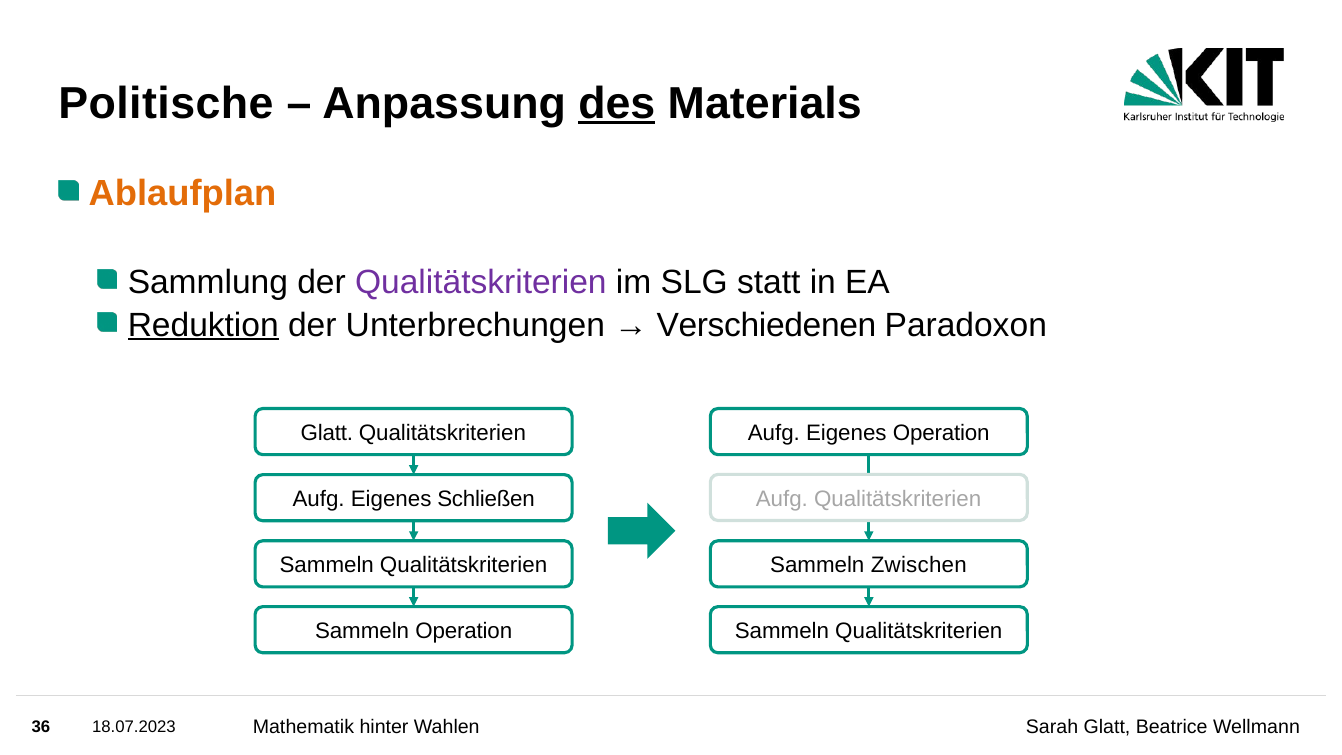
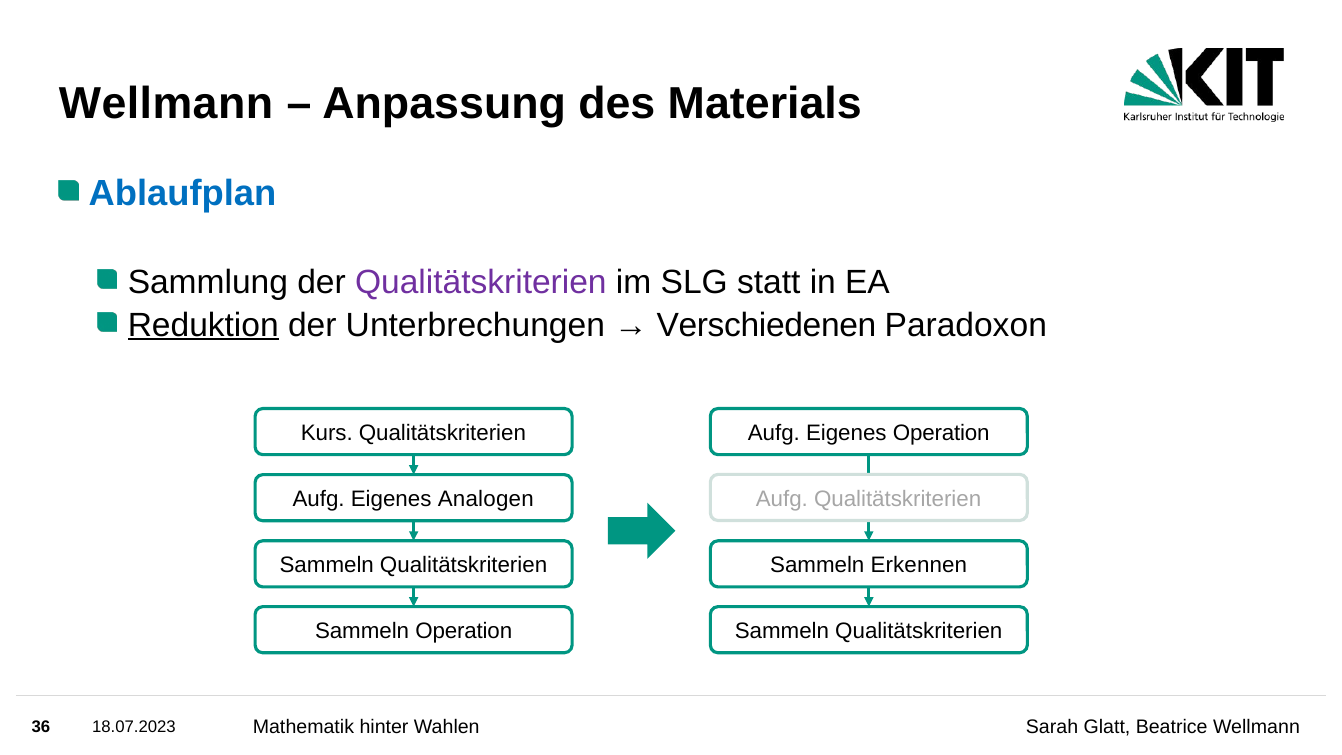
Politische: Politische -> Wellmann (166, 104)
des underline: present -> none (617, 104)
Ablaufplan colour: orange -> blue (182, 194)
Glatt: Glatt -> Kurs (327, 433)
Schließen: Schließen -> Analogen (486, 499)
Zwischen: Zwischen -> Erkennen (919, 565)
